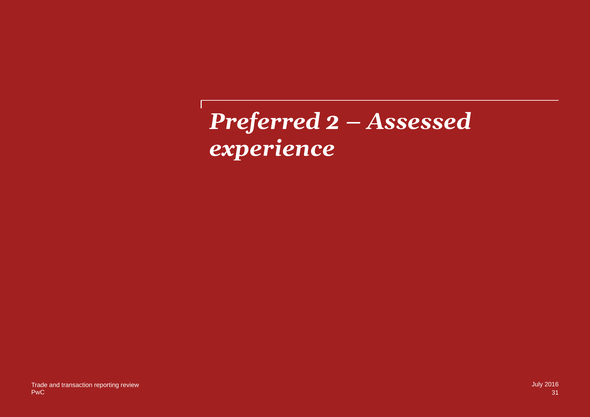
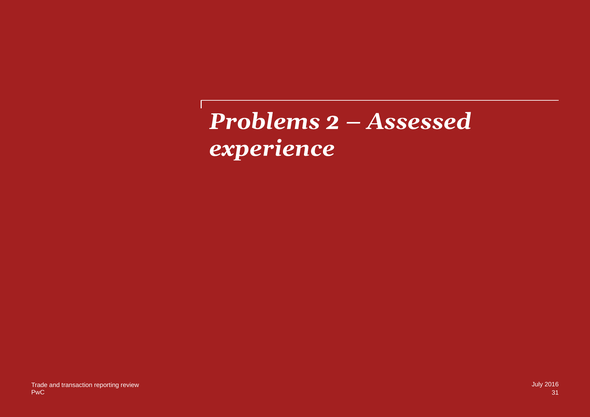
Preferred: Preferred -> Problems (265, 122)
